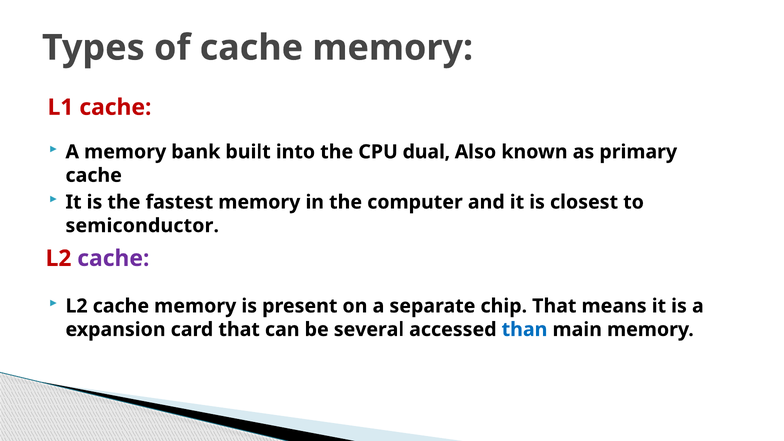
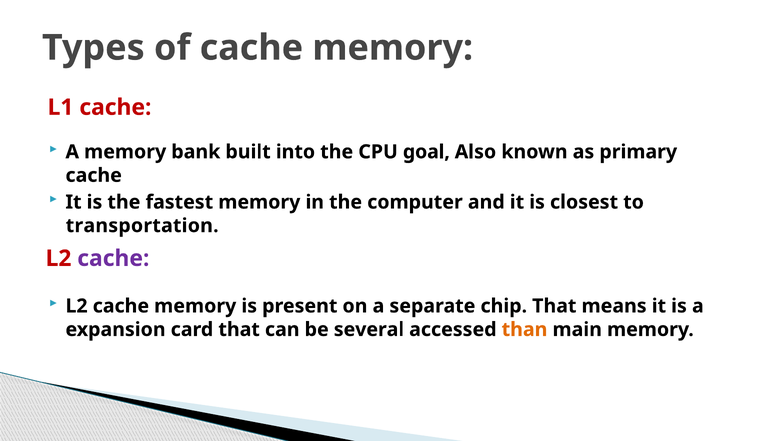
dual: dual -> goal (426, 152)
semiconductor: semiconductor -> transportation (142, 226)
than colour: blue -> orange (525, 330)
